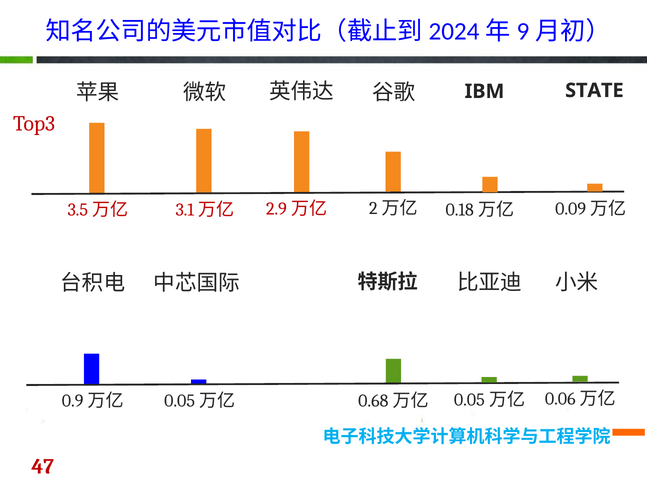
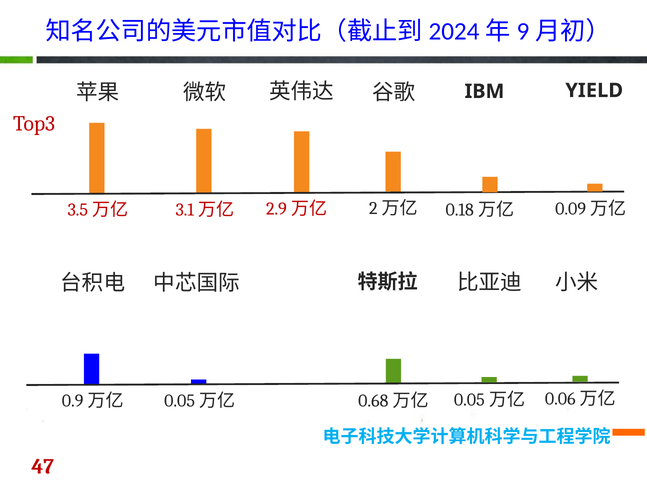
STATE: STATE -> YIELD (594, 91)
